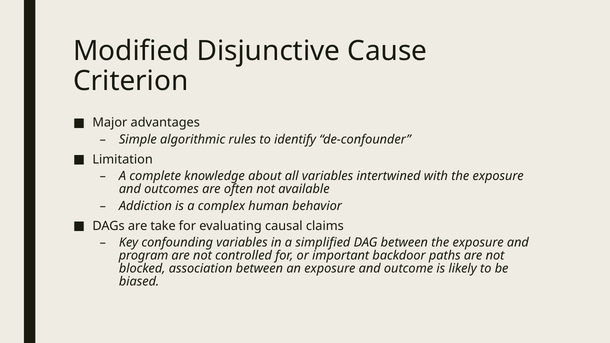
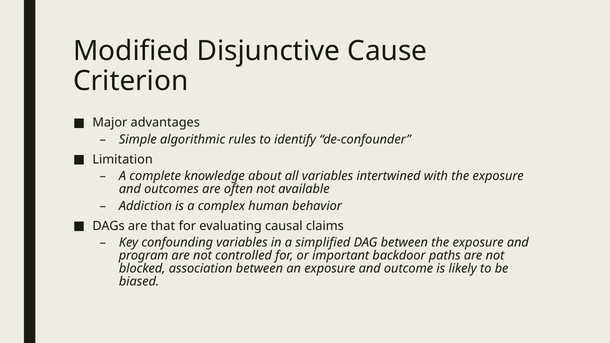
take: take -> that (163, 226)
